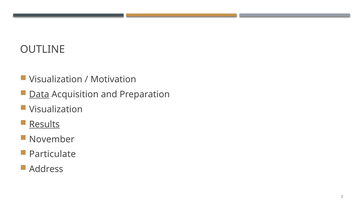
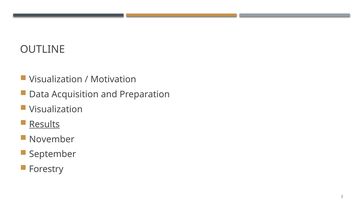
Data underline: present -> none (39, 94)
Particulate: Particulate -> September (53, 154)
Address: Address -> Forestry (46, 169)
